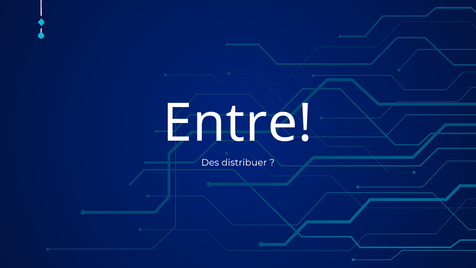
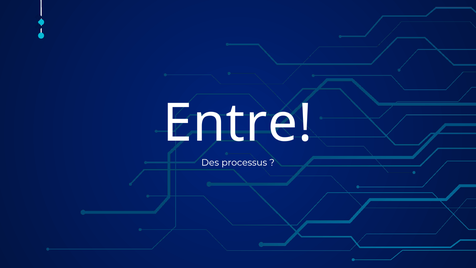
distribuer: distribuer -> processus (244, 162)
